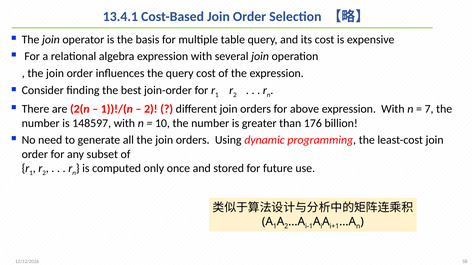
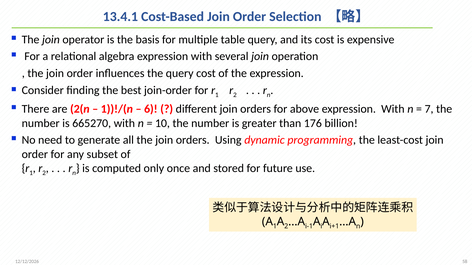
2: 2 -> 6 (151, 109)
148597: 148597 -> 665270 (92, 123)
